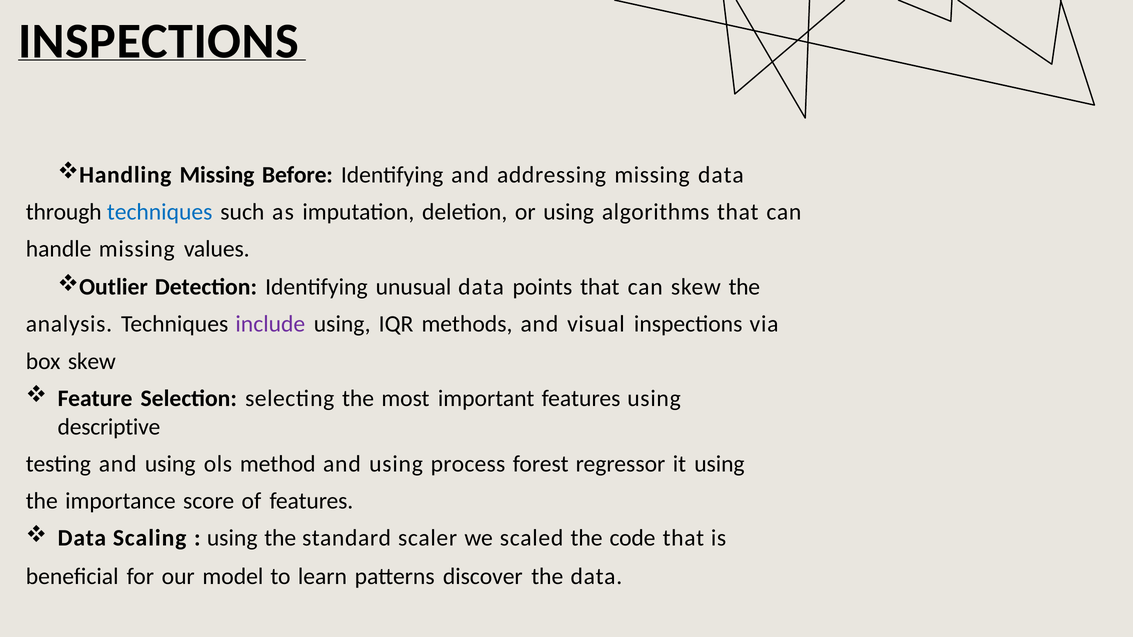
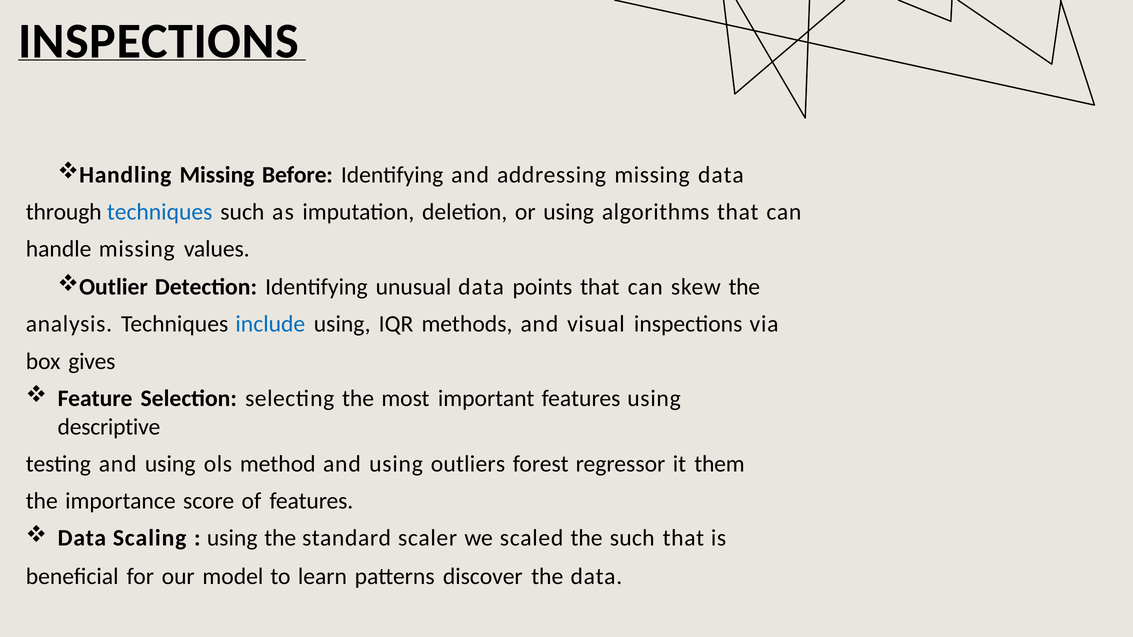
include colour: purple -> blue (270, 324)
box skew: skew -> gives (92, 361)
process: process -> outliers (468, 464)
it using: using -> them (719, 464)
the code: code -> such (632, 538)
